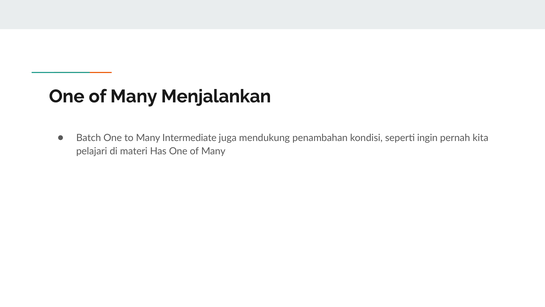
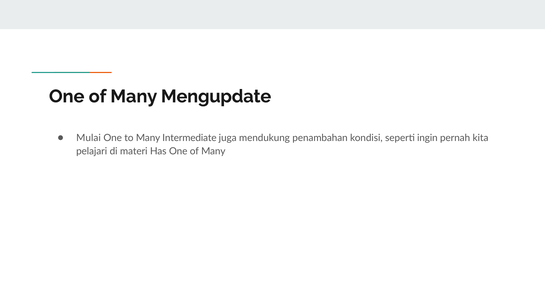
Menjalankan: Menjalankan -> Mengupdate (216, 96)
Batch: Batch -> Mulai (89, 138)
